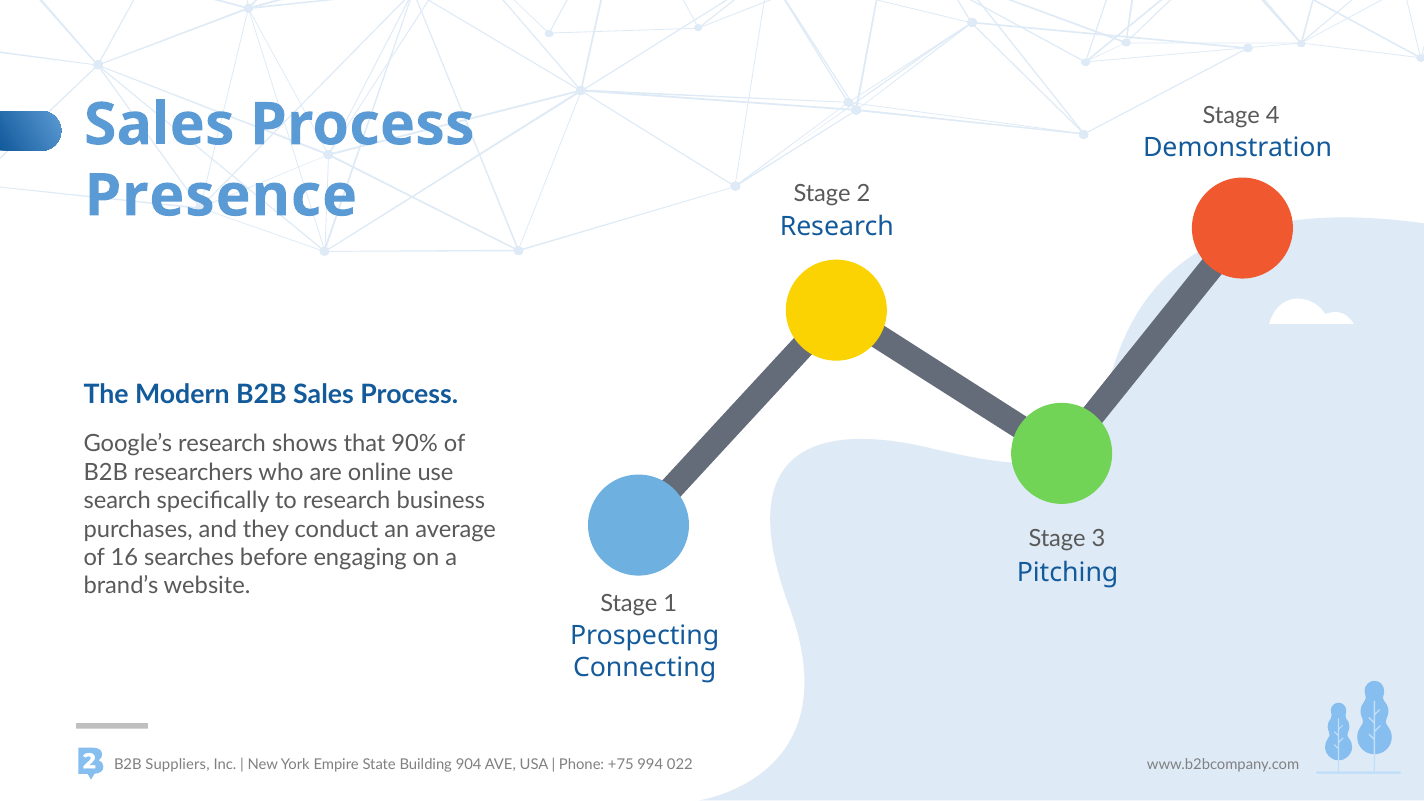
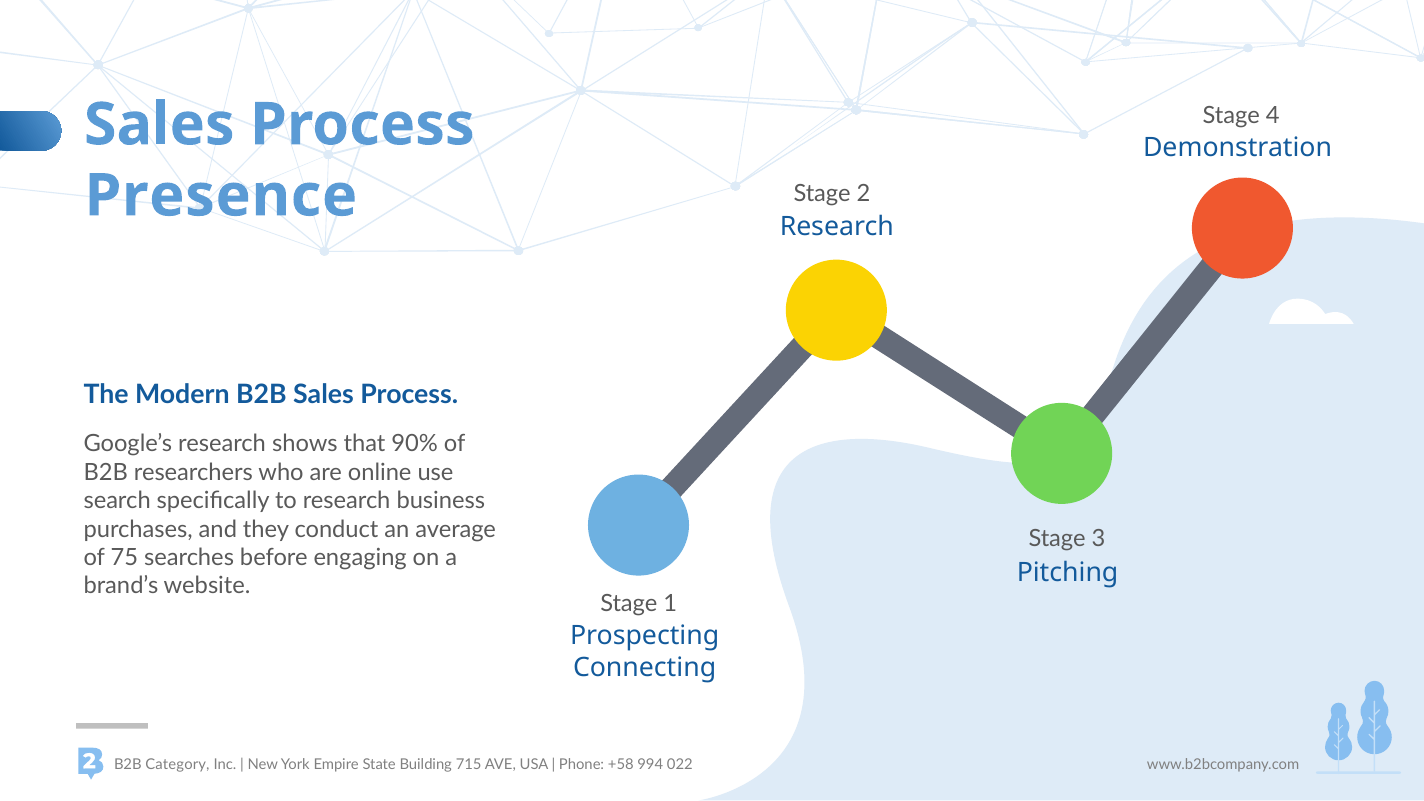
16: 16 -> 75 (124, 558)
Suppliers: Suppliers -> Category (177, 765)
904: 904 -> 715 (469, 765)
+75: +75 -> +58 (621, 765)
